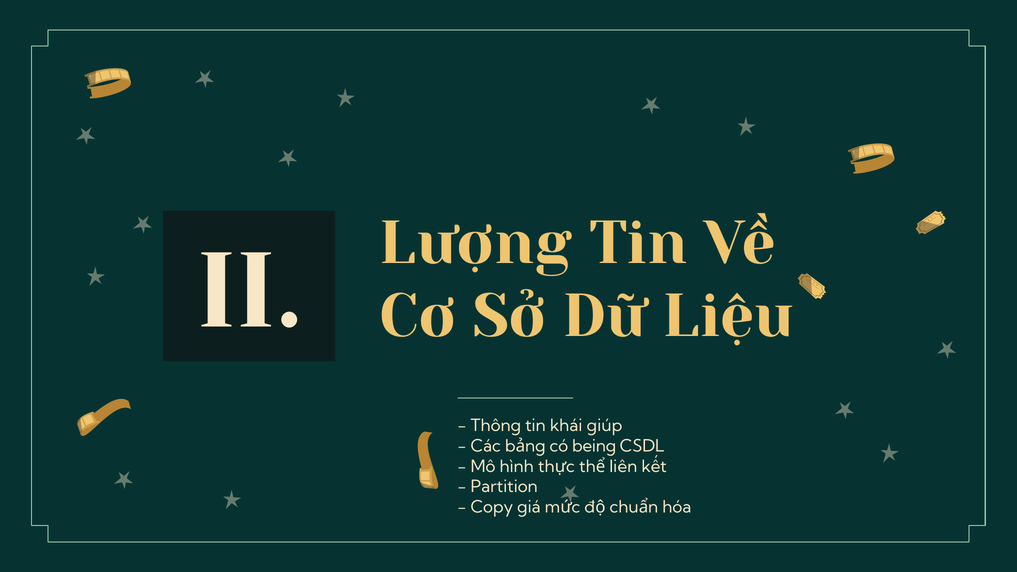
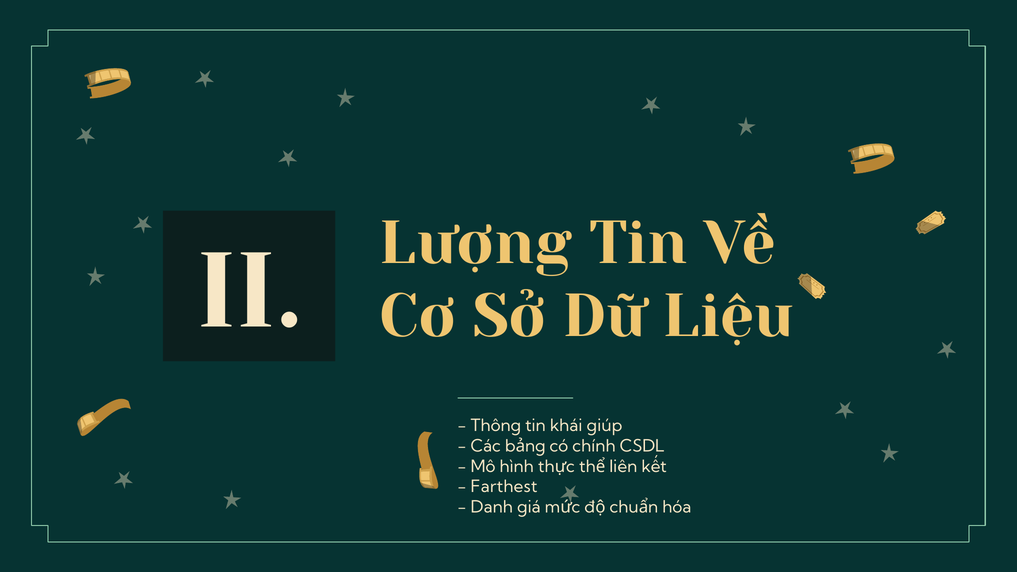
being: being -> chính (594, 446)
Partition: Partition -> Farthest (504, 487)
Copy: Copy -> Danh (492, 507)
